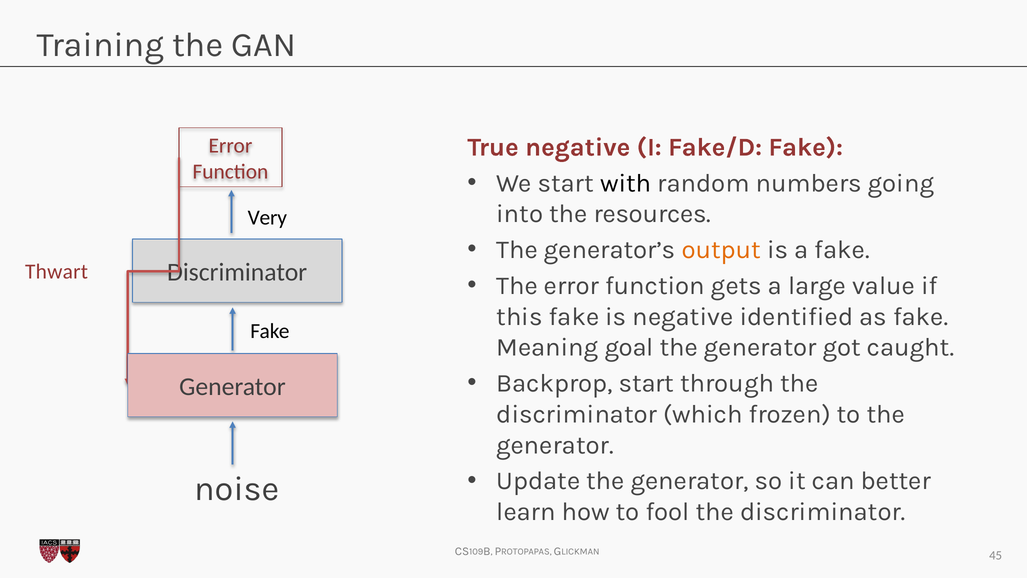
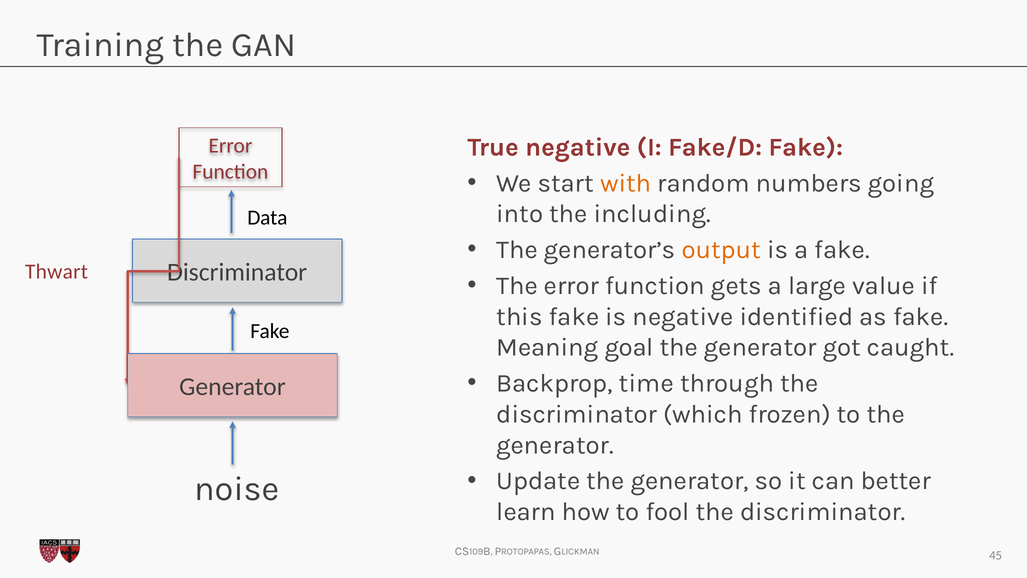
with colour: black -> orange (626, 183)
resources: resources -> including (652, 214)
Very: Very -> Data (267, 218)
Backprop start: start -> time (646, 383)
